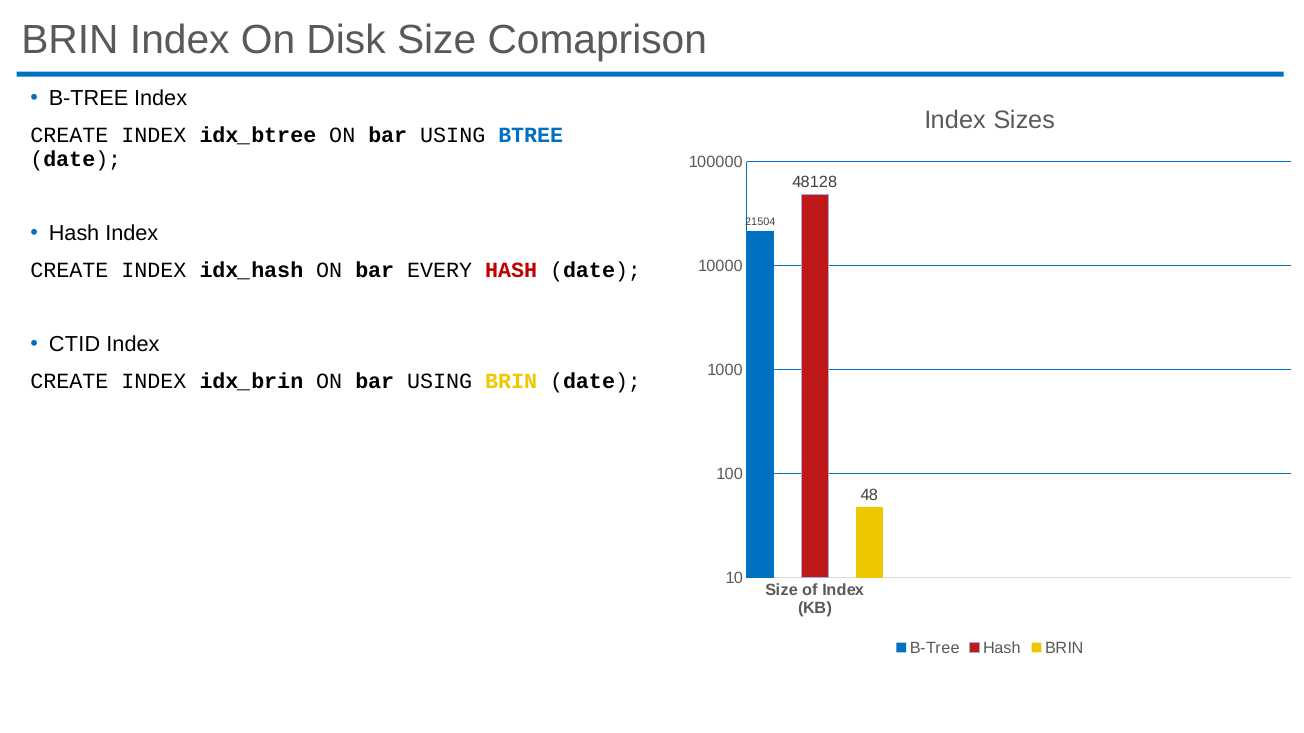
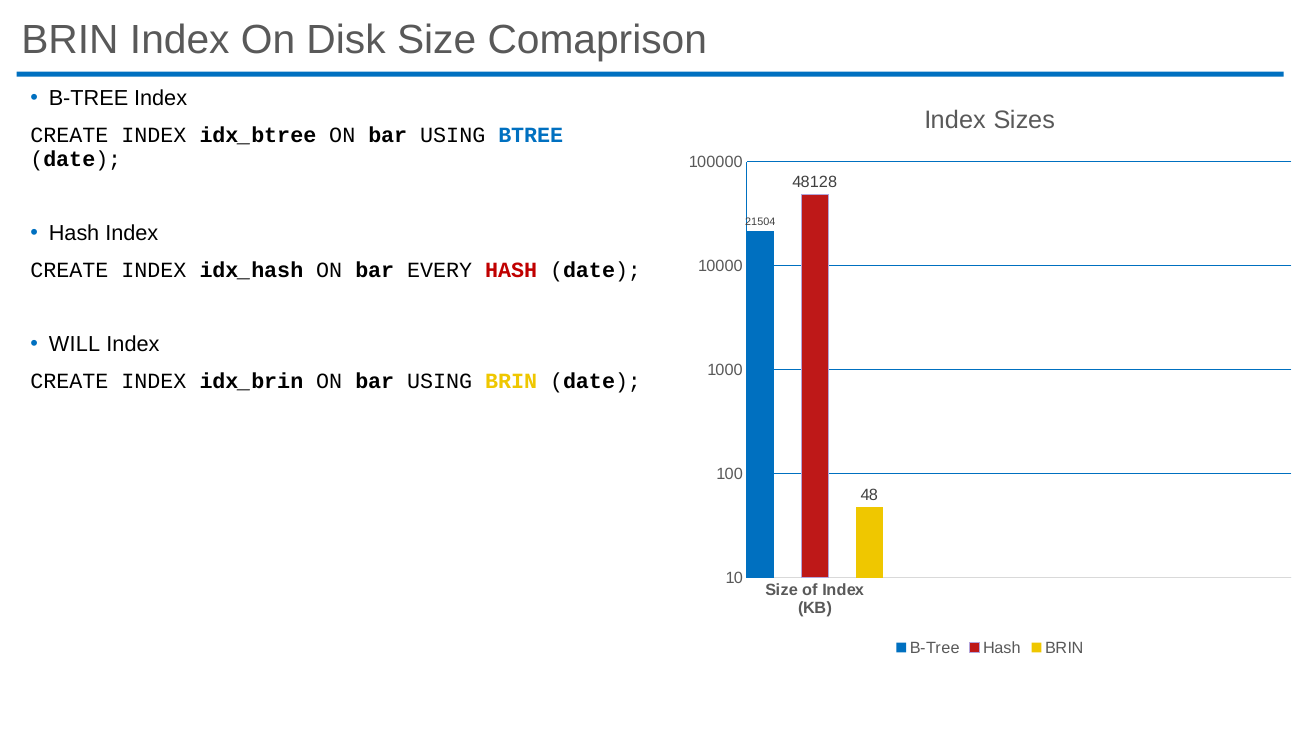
CTID: CTID -> WILL (75, 344)
